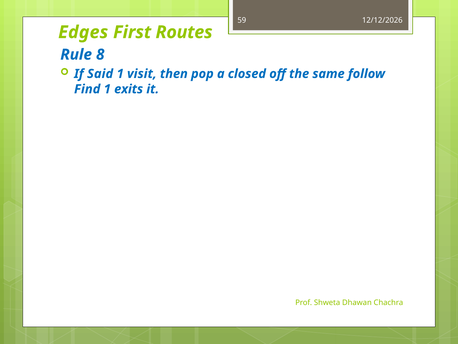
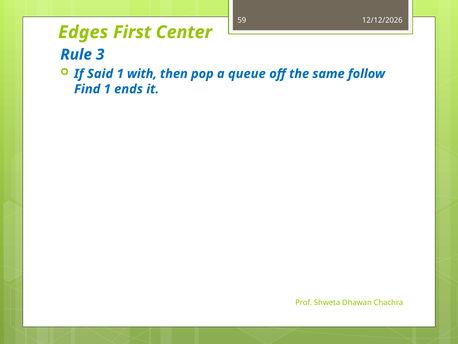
Routes: Routes -> Center (184, 32)
8: 8 -> 3 (100, 55)
visit: visit -> with (142, 74)
closed: closed -> queue (247, 74)
exits: exits -> ends (129, 89)
